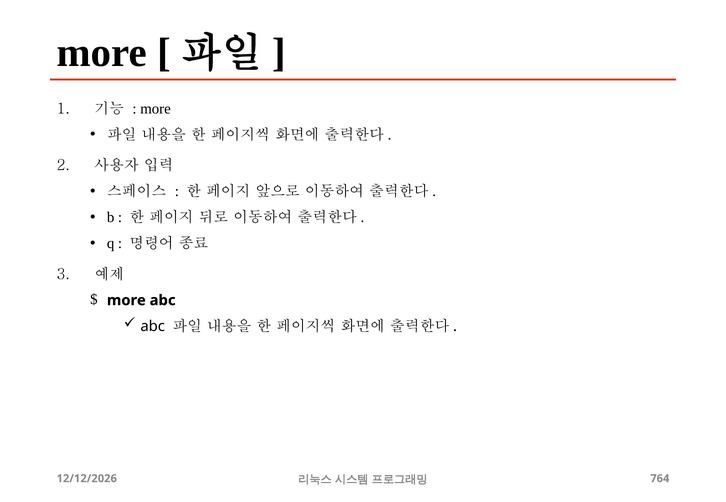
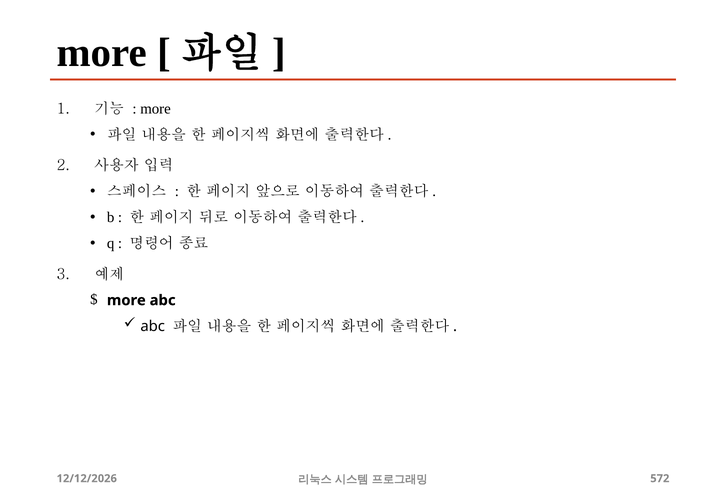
764: 764 -> 572 (660, 479)
